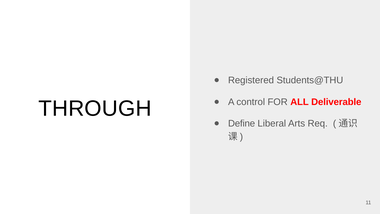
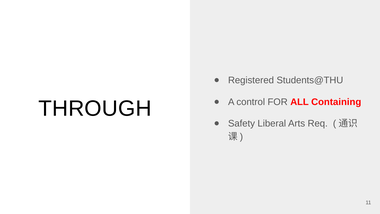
Deliverable: Deliverable -> Containing (336, 102)
Define: Define -> Safety (242, 123)
